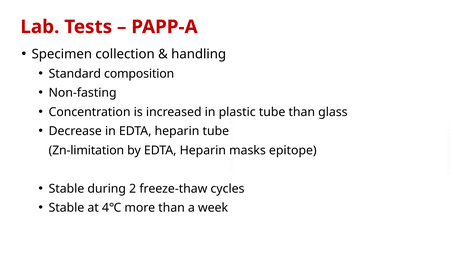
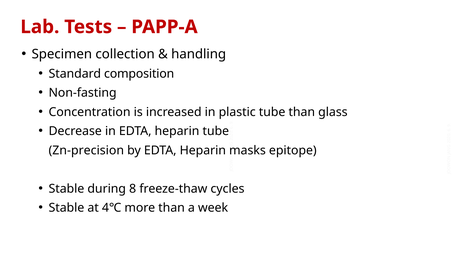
Zn-limitation: Zn-limitation -> Zn-precision (86, 150)
during 2: 2 -> 8 (133, 189)
